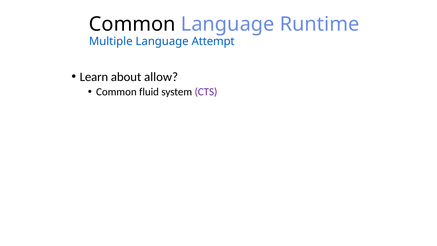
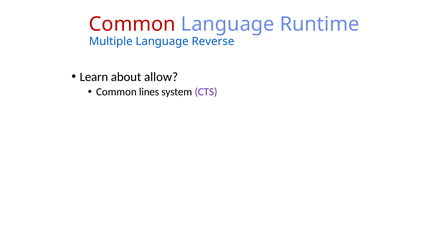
Common colour: black -> red (132, 24)
Attempt: Attempt -> Reverse (213, 41)
fluid: fluid -> lines (149, 92)
